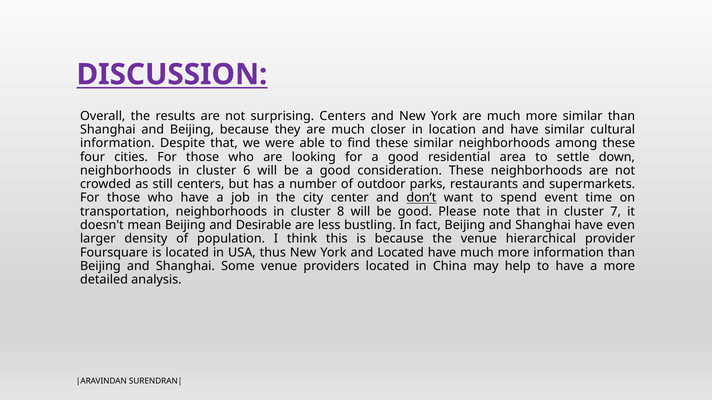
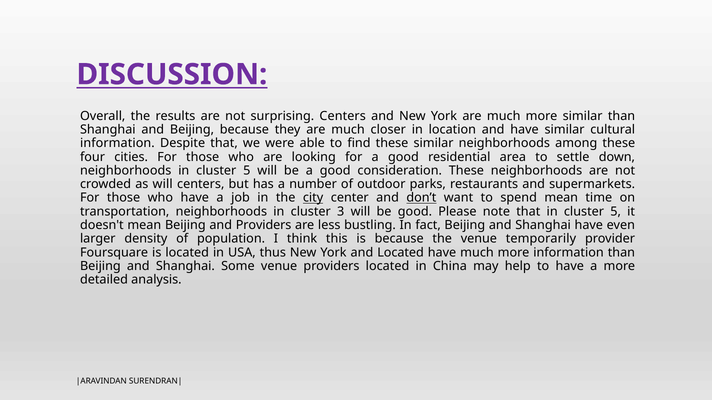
neighborhoods in cluster 6: 6 -> 5 (247, 171)
as still: still -> will (163, 184)
city underline: none -> present (313, 198)
spend event: event -> mean (561, 198)
8: 8 -> 3 (341, 212)
that in cluster 7: 7 -> 5 (616, 212)
and Desirable: Desirable -> Providers (264, 225)
hierarchical: hierarchical -> temporarily (541, 239)
